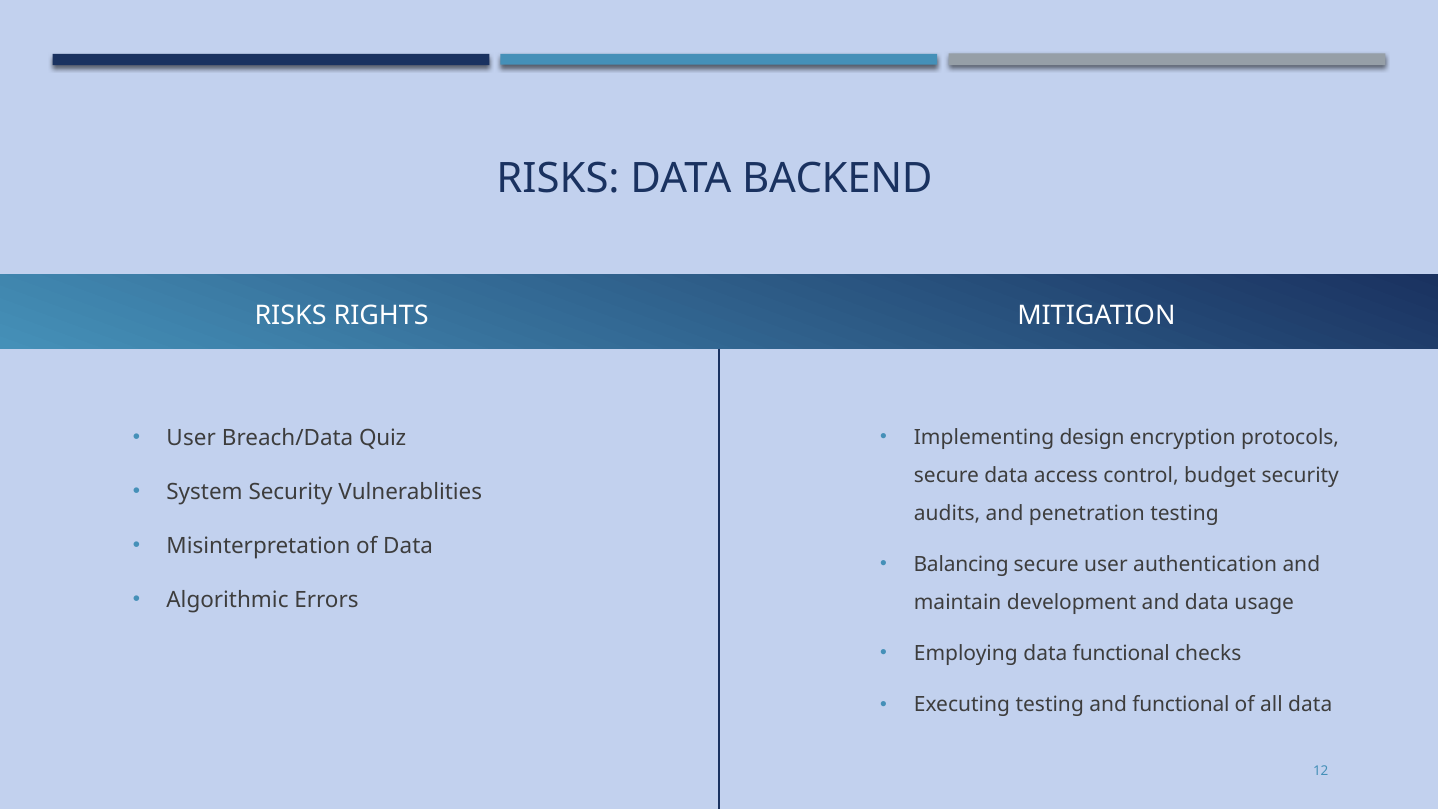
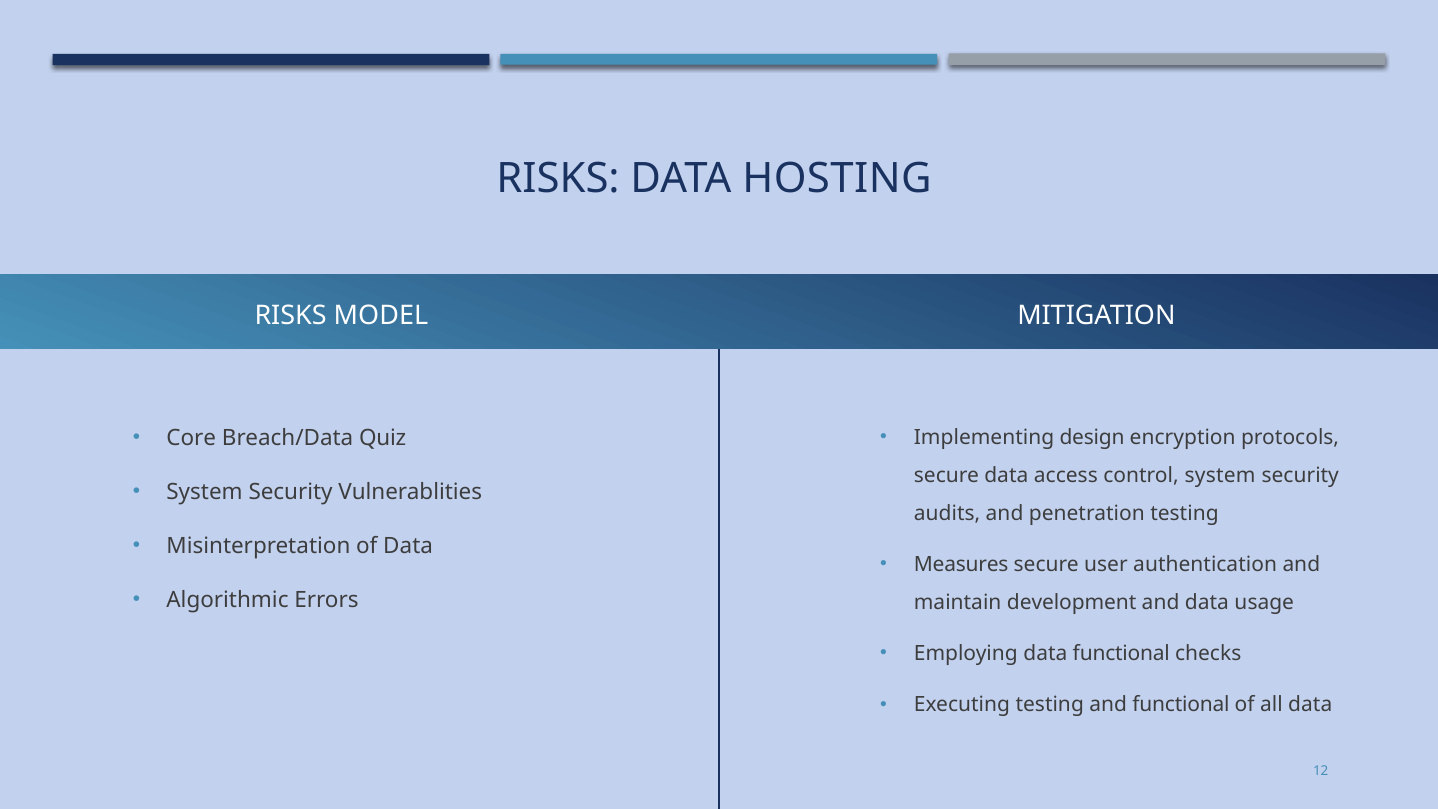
BACKEND: BACKEND -> HOSTING (837, 179)
RIGHTS: RIGHTS -> MODEL (381, 316)
User: User -> Core (191, 438)
control budget: budget -> system (1220, 475)
Balancing: Balancing -> Measures (961, 564)
